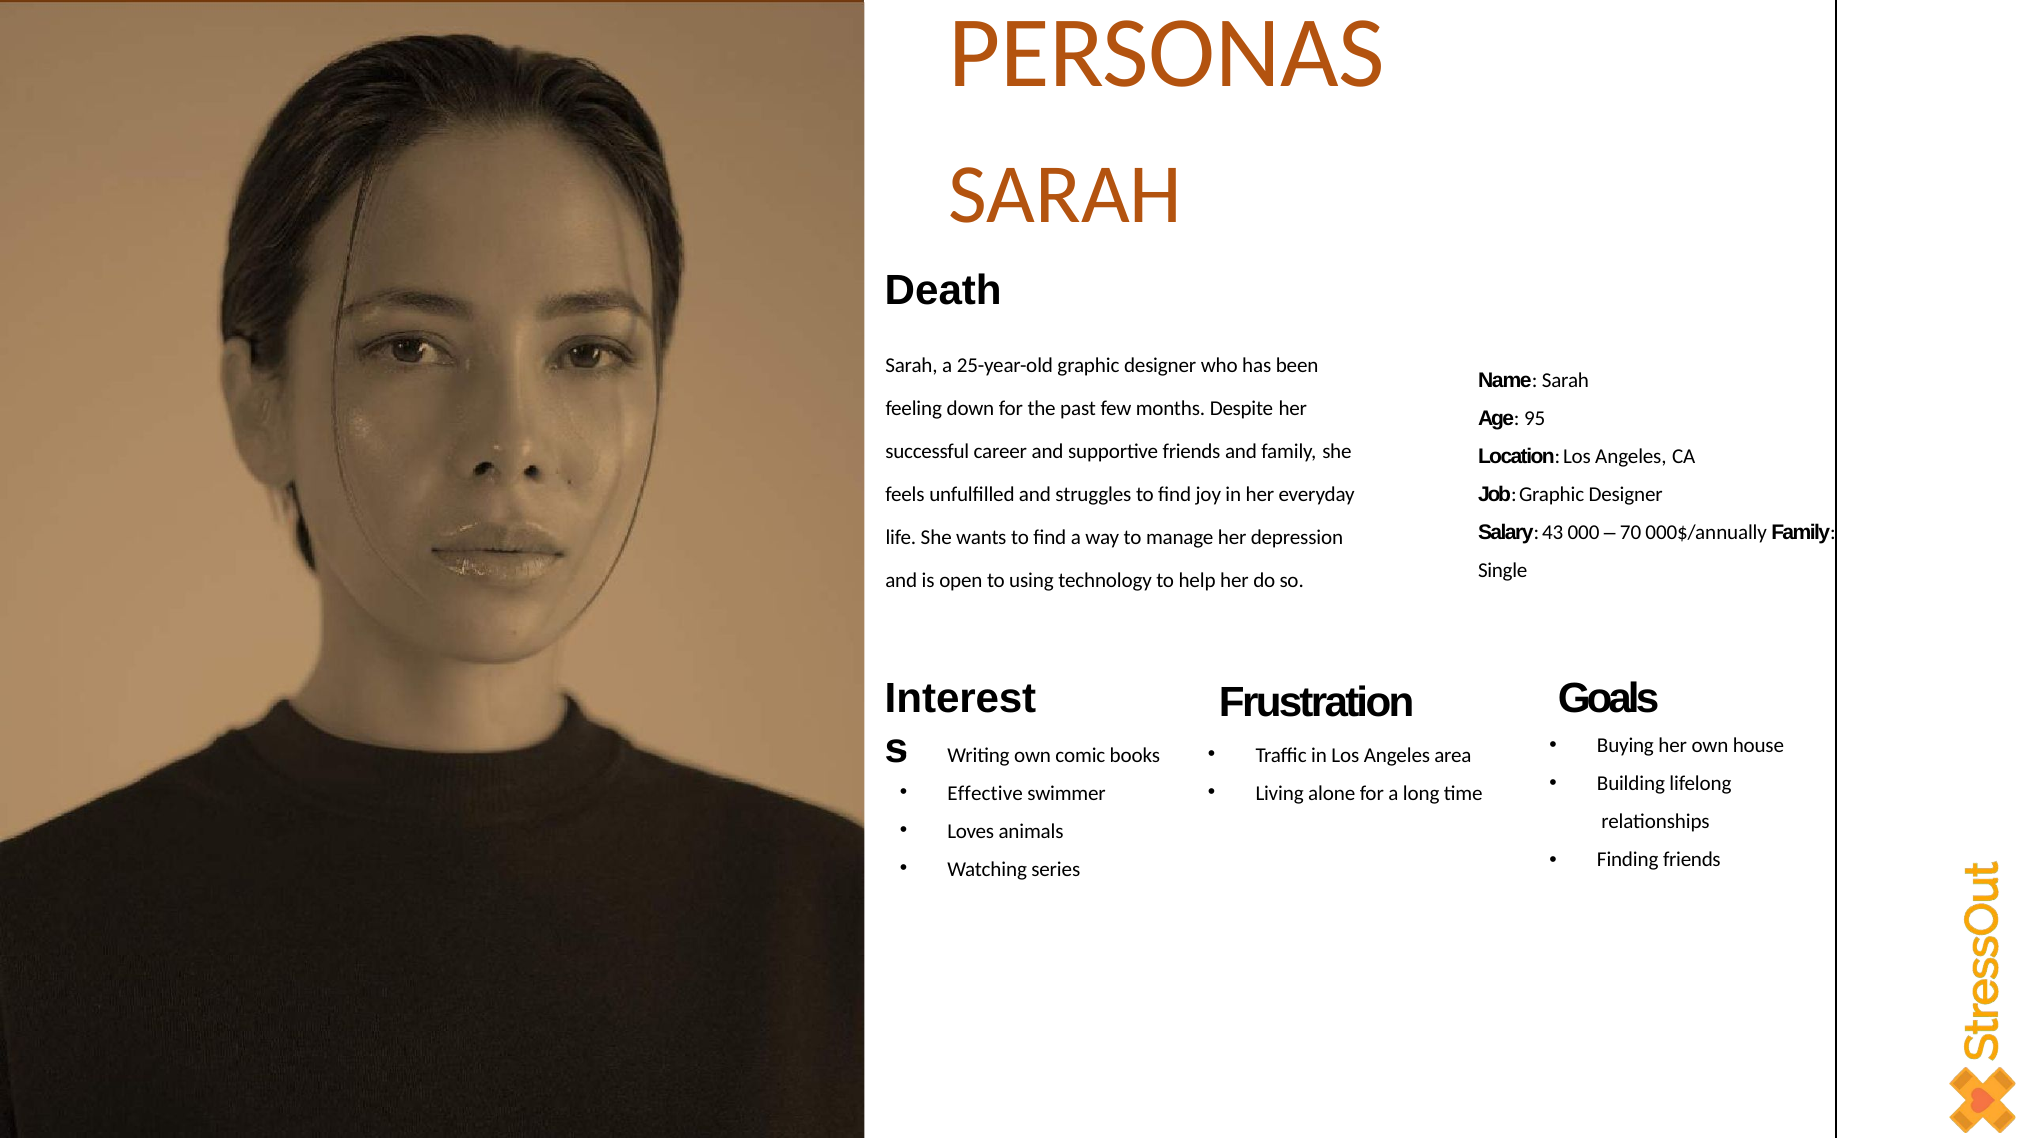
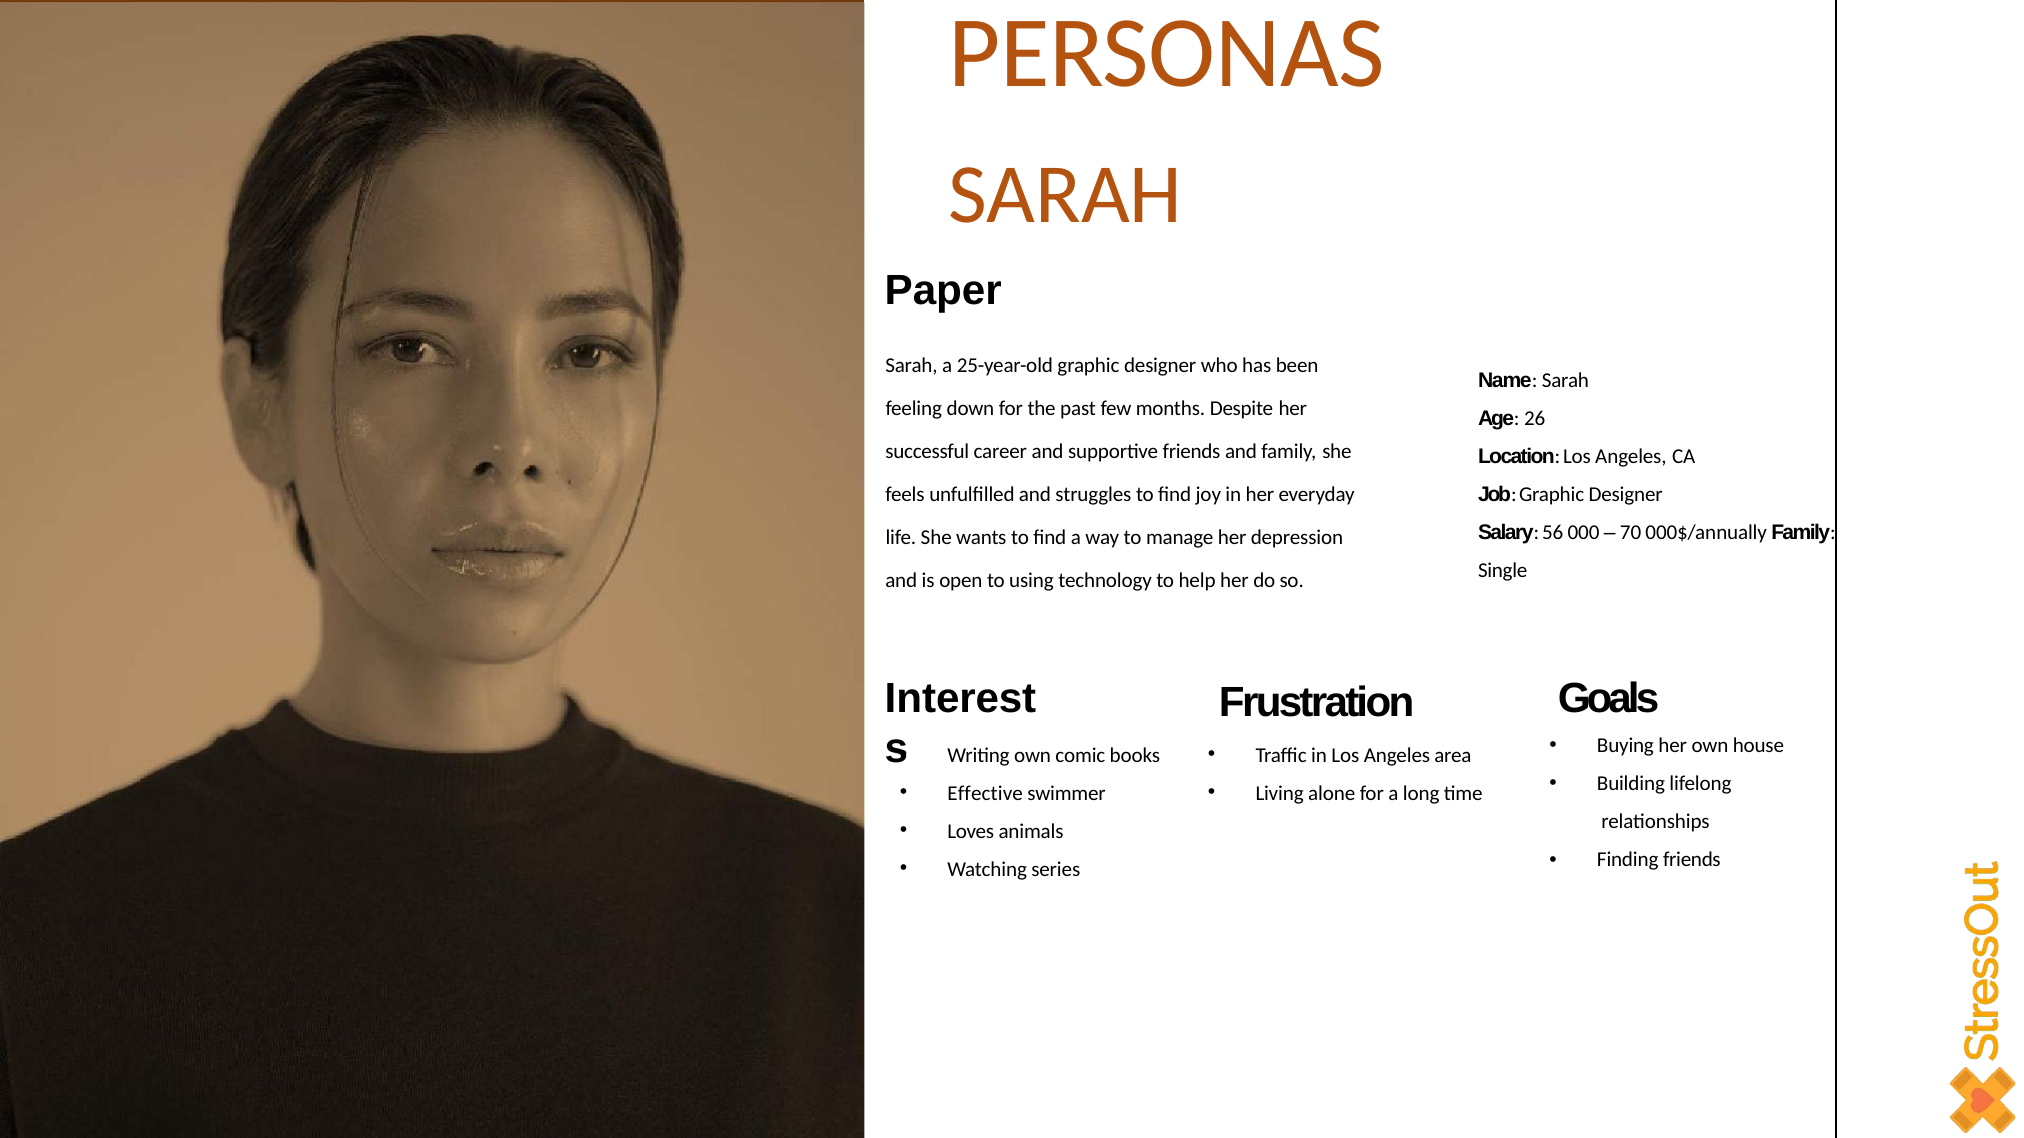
Death: Death -> Paper (943, 291)
95: 95 -> 26 (1535, 419)
43: 43 -> 56 (1553, 533)
